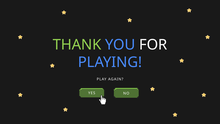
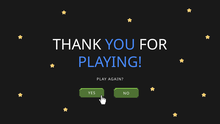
THANK colour: light green -> white (77, 45)
